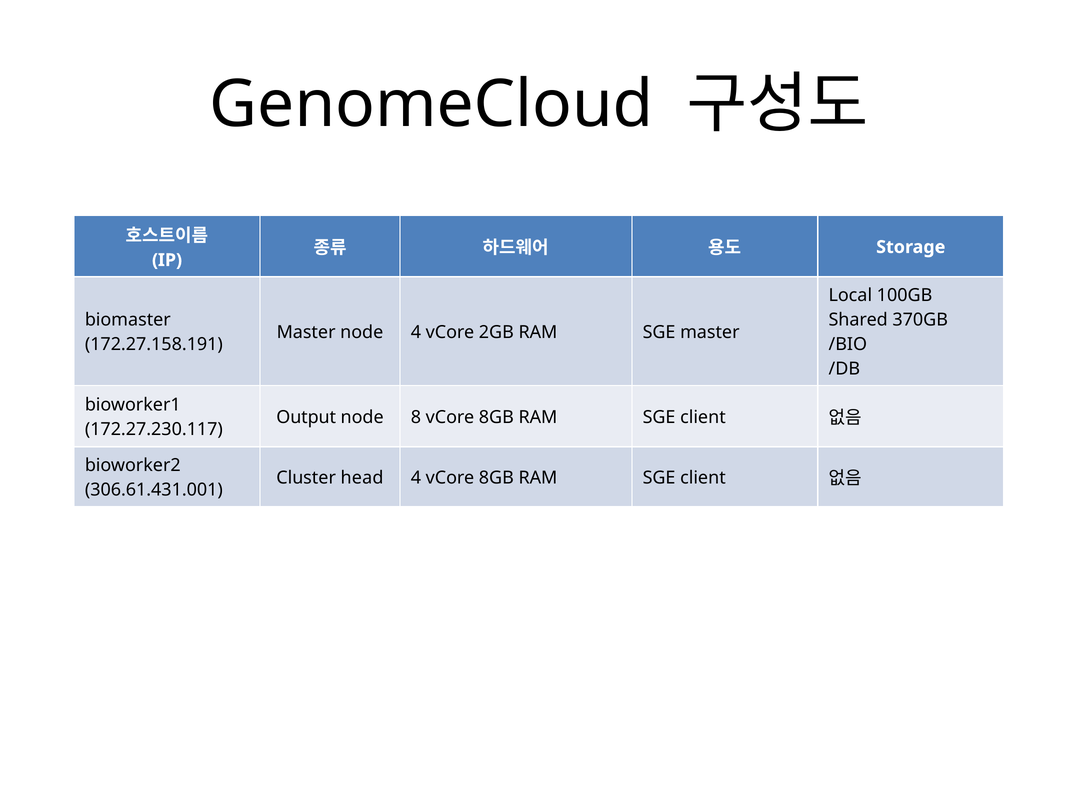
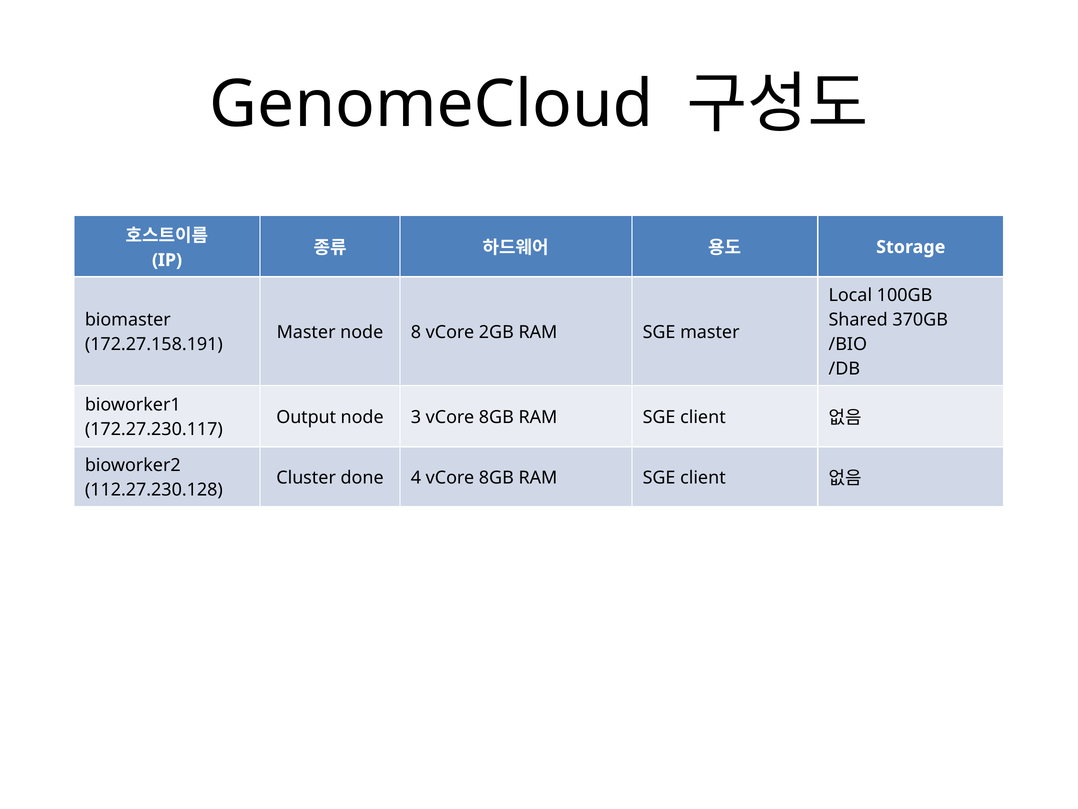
node 4: 4 -> 8 (416, 332)
8: 8 -> 3 (416, 417)
head: head -> done (362, 477)
306.61.431.001: 306.61.431.001 -> 112.27.230.128 (154, 490)
